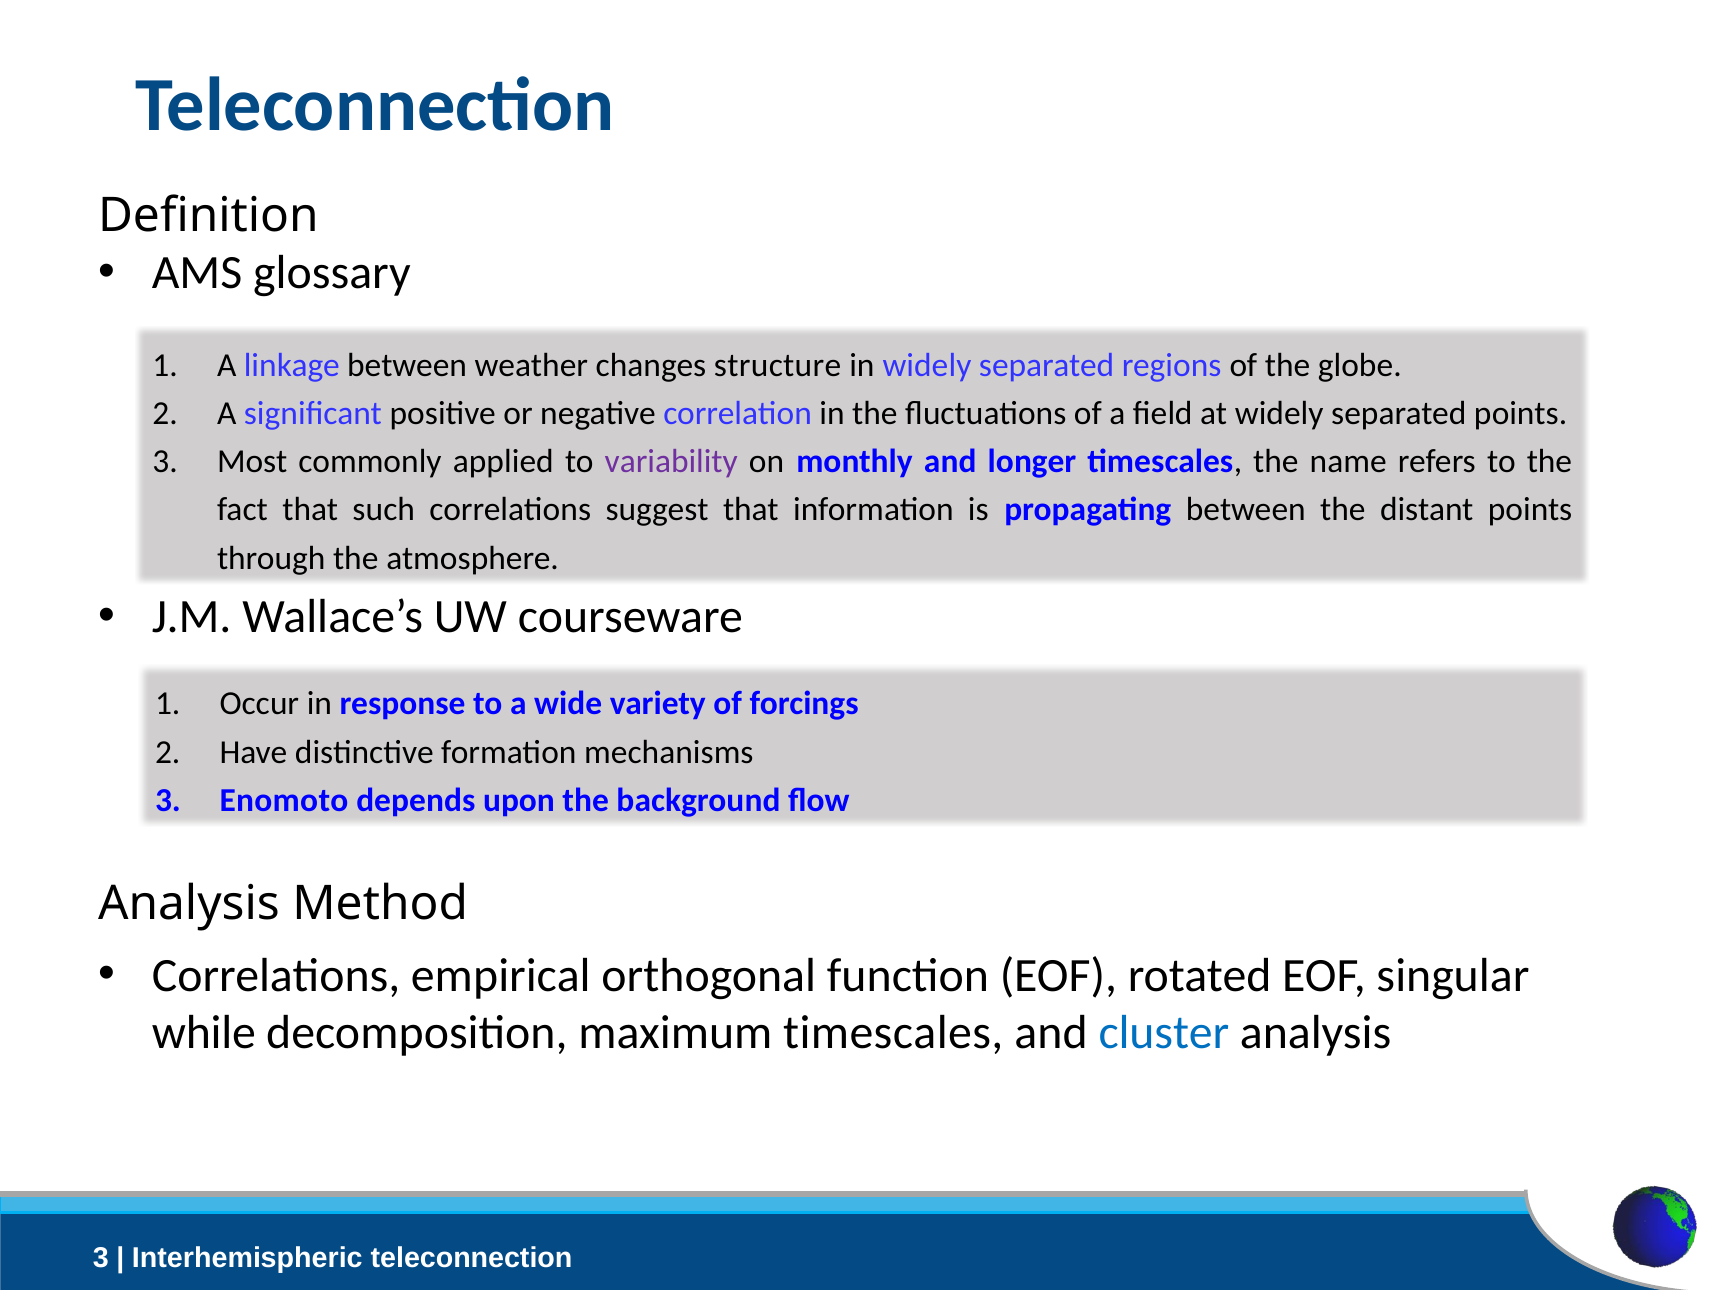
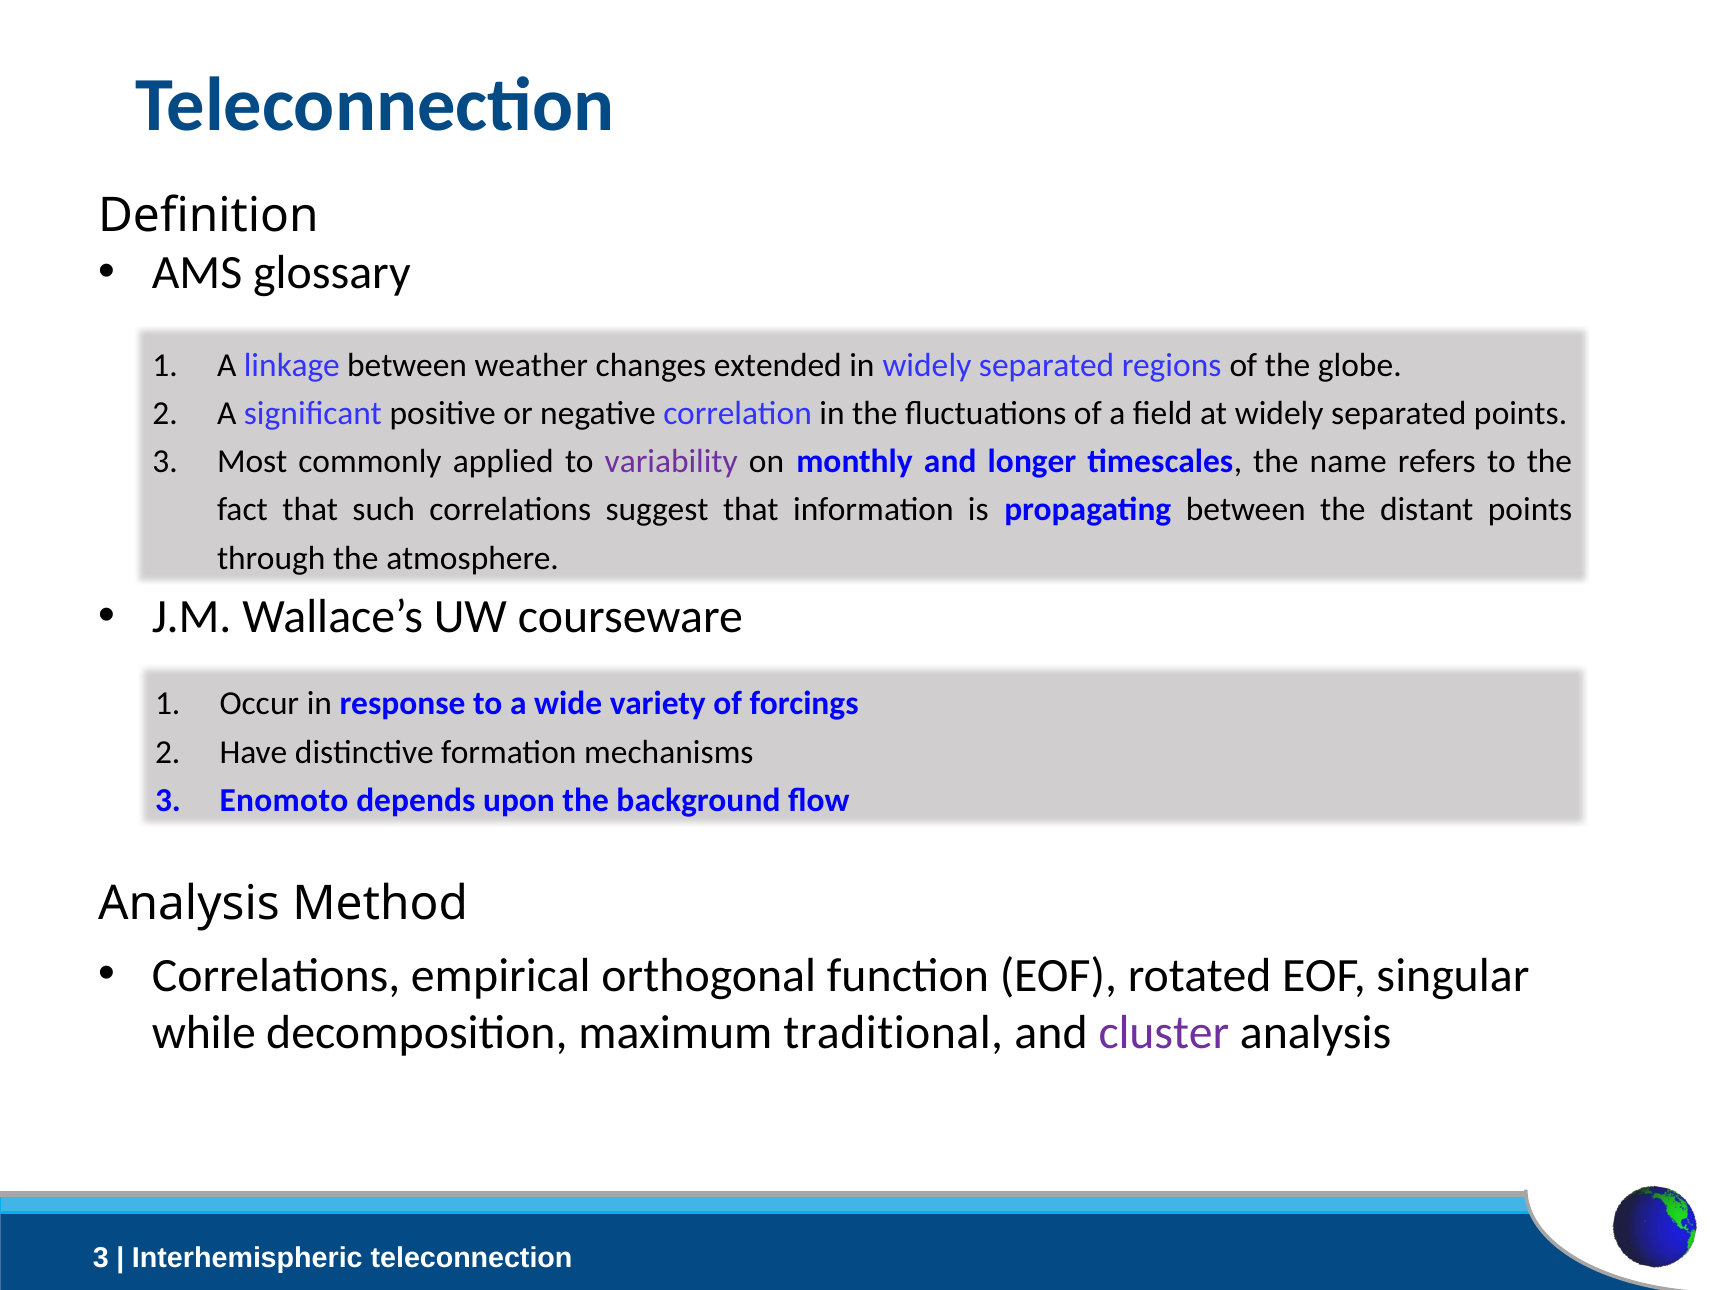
structure: structure -> extended (778, 365)
maximum timescales: timescales -> traditional (893, 1033)
cluster colour: blue -> purple (1164, 1033)
